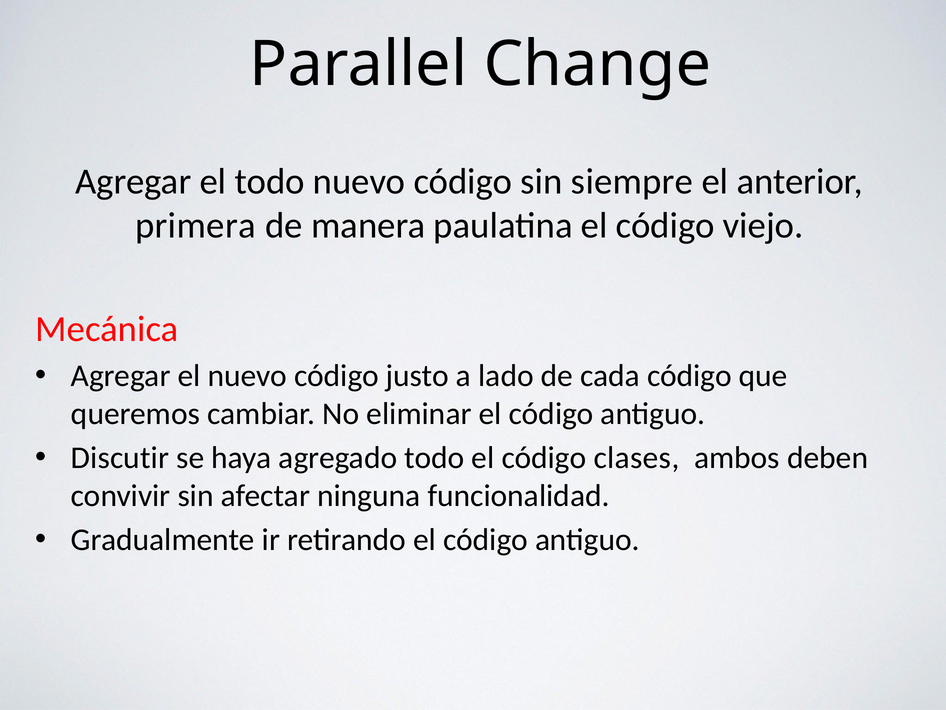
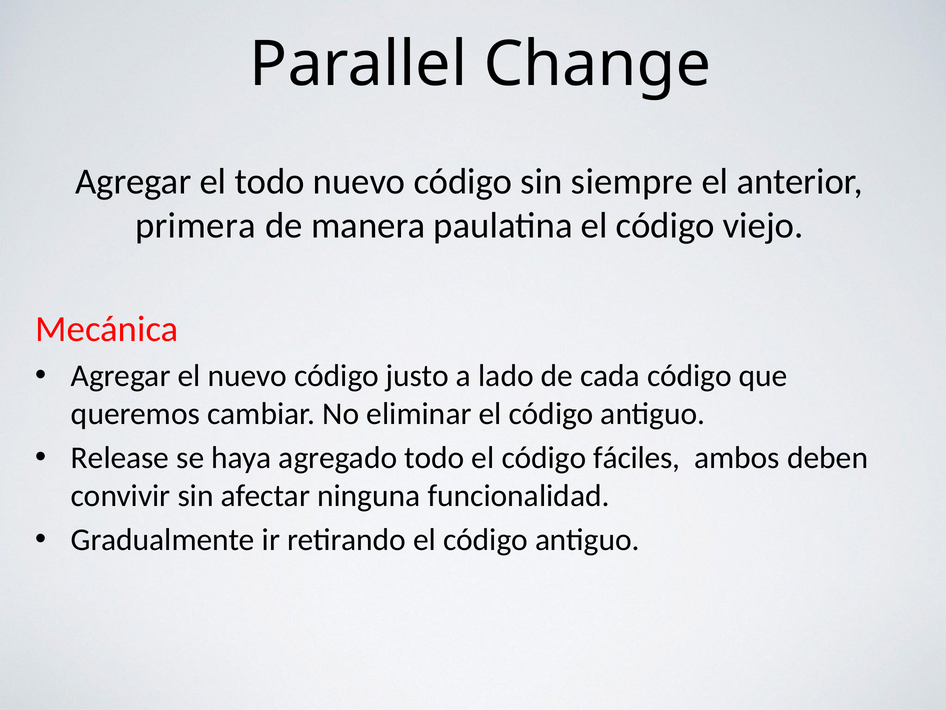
Discutir: Discutir -> Release (120, 458)
clases: clases -> fáciles (637, 458)
